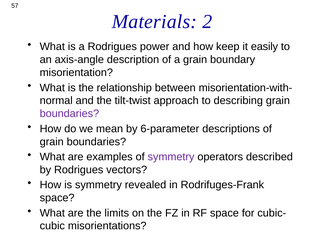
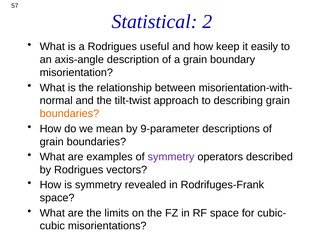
Materials: Materials -> Statistical (154, 22)
power: power -> useful (155, 47)
boundaries colour: purple -> orange (69, 114)
6-parameter: 6-parameter -> 9-parameter (170, 129)
